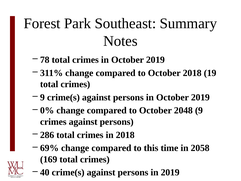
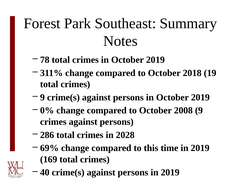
2048: 2048 -> 2008 (183, 110)
crimes in 2018: 2018 -> 2028 (125, 135)
time in 2058: 2058 -> 2019 (200, 148)
